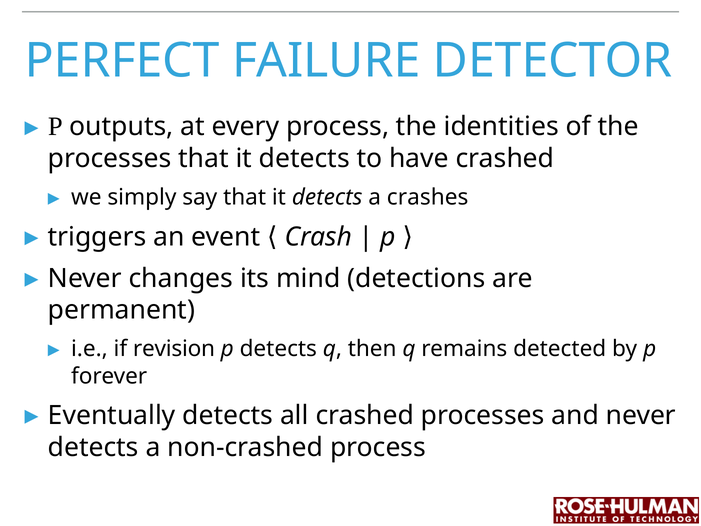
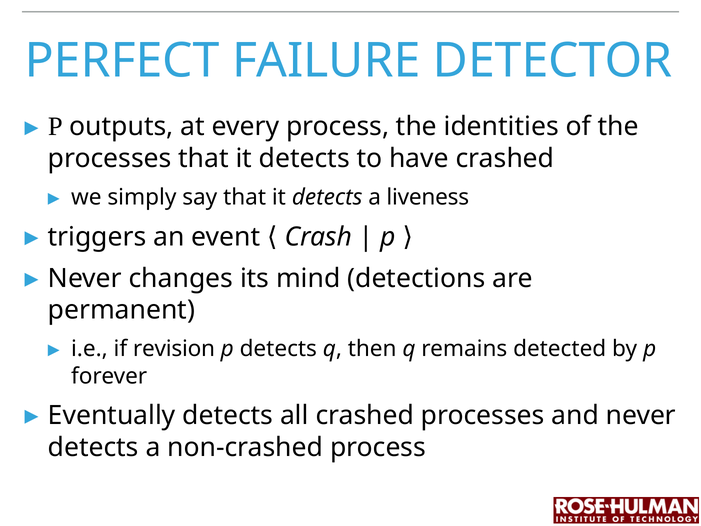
crashes: crashes -> liveness (428, 197)
